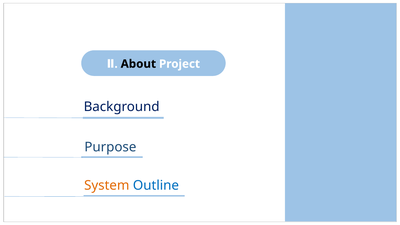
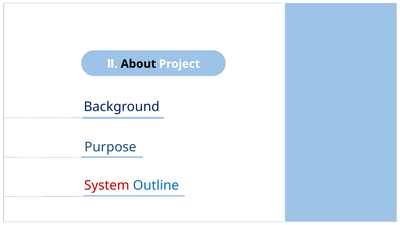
System colour: orange -> red (107, 186)
